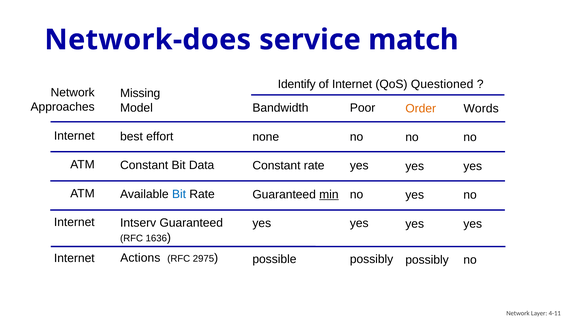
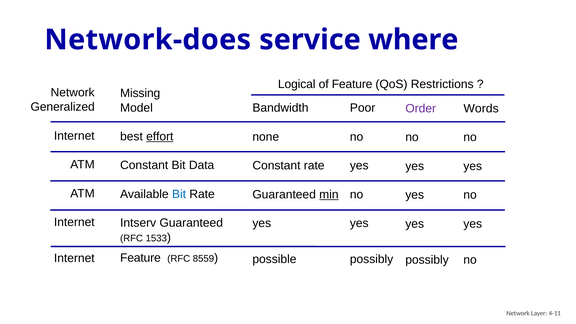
match: match -> where (413, 40)
Identify: Identify -> Logical (297, 84)
of Internet: Internet -> Feature (352, 84)
Questioned: Questioned -> Restrictions (442, 84)
Approaches: Approaches -> Generalized (63, 107)
Order colour: orange -> purple (421, 108)
effort underline: none -> present (160, 137)
1636: 1636 -> 1533 (156, 238)
Actions: Actions -> Feature (140, 258)
2975: 2975 -> 8559 (203, 259)
